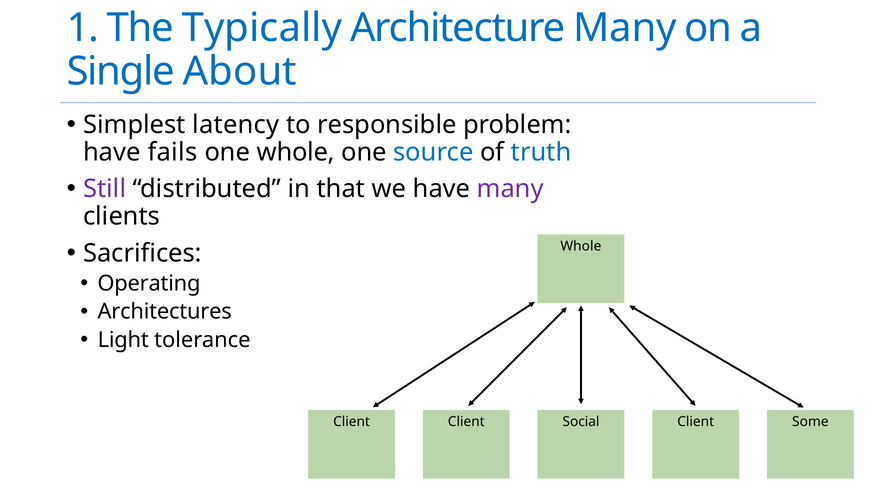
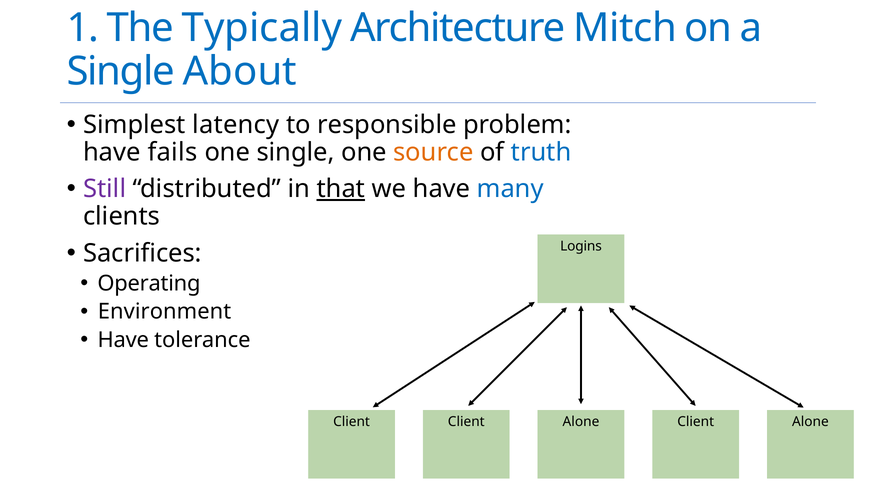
Architecture Many: Many -> Mitch (625, 28)
one whole: whole -> single (296, 152)
source colour: blue -> orange (433, 152)
that underline: none -> present (341, 189)
many colour: purple -> blue (510, 189)
Whole: Whole -> Logins (581, 246)
Architectures: Architectures -> Environment (165, 312)
Light: Light -> Have (123, 340)
Client Client Social: Social -> Alone (581, 422)
Some: Some -> Alone (810, 422)
